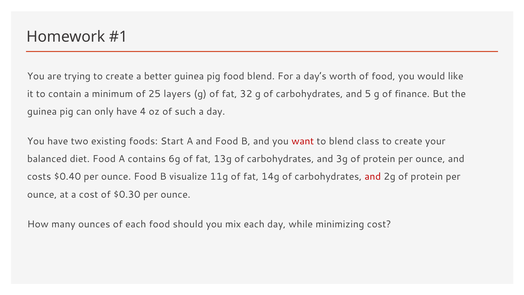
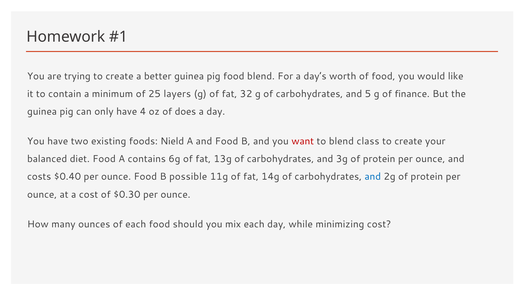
such: such -> does (185, 112)
Start: Start -> Nield (172, 141)
visualize: visualize -> possible (188, 177)
and colour: red -> blue (373, 177)
